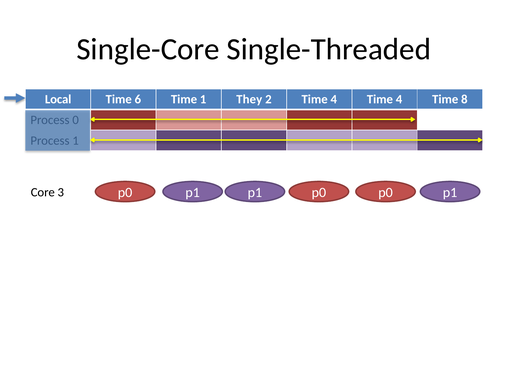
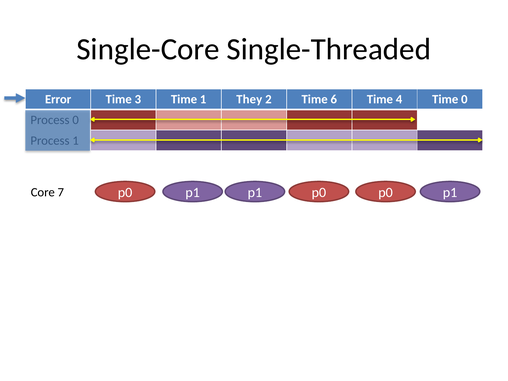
Local: Local -> Error (58, 99)
6: 6 -> 3 (138, 99)
2 Time 4: 4 -> 6 (334, 99)
Time 8: 8 -> 0 (464, 99)
3: 3 -> 7 (61, 192)
